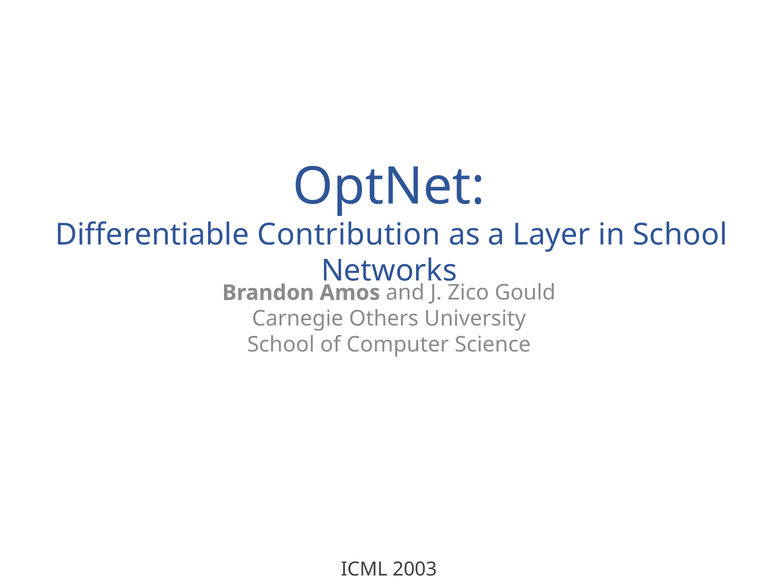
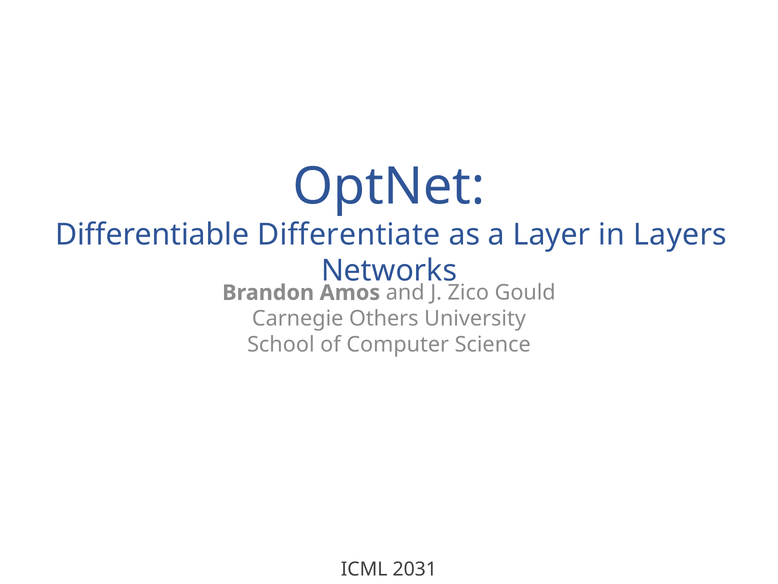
Contribution: Contribution -> Differentiate (349, 234)
in School: School -> Layers (680, 234)
2003: 2003 -> 2031 (415, 569)
